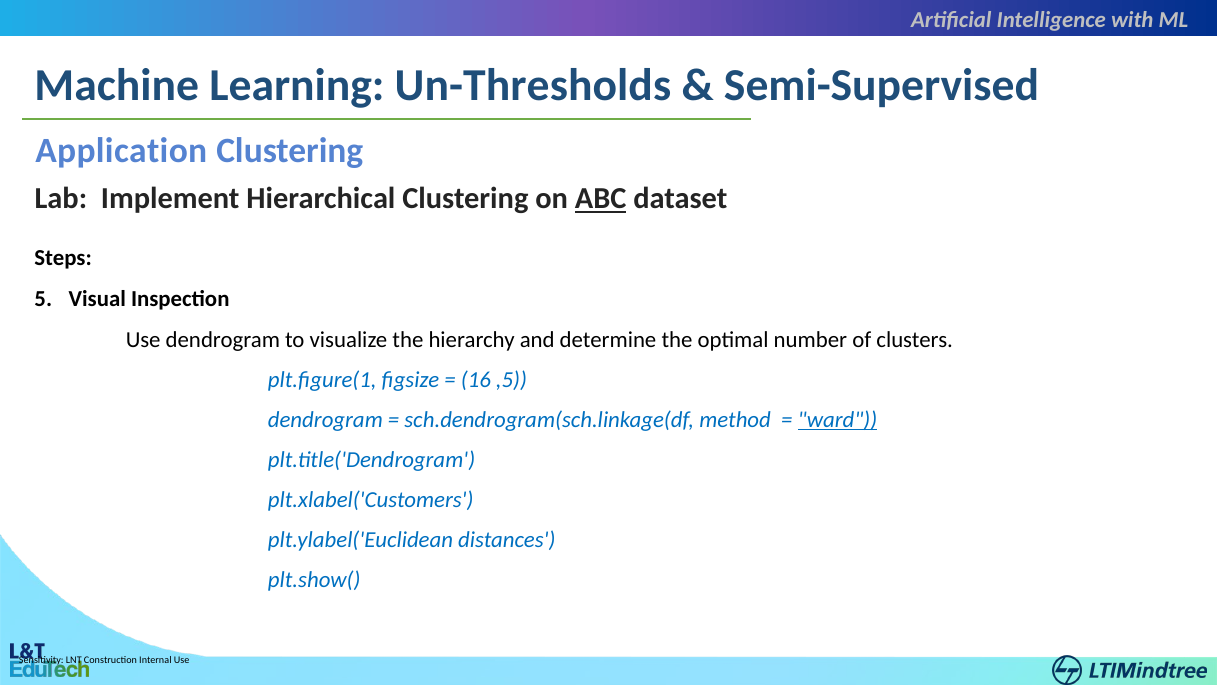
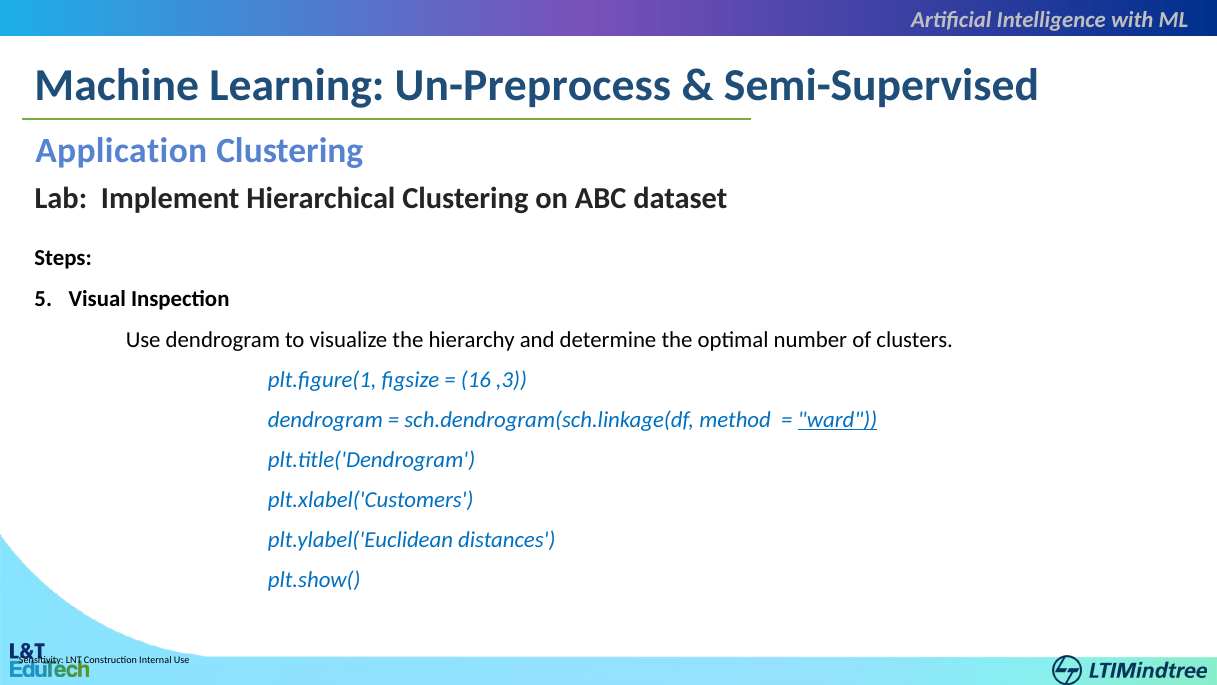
Un-Thresholds: Un-Thresholds -> Un-Preprocess (533, 85)
ABC underline: present -> none (601, 199)
,5: ,5 -> ,3 (512, 380)
